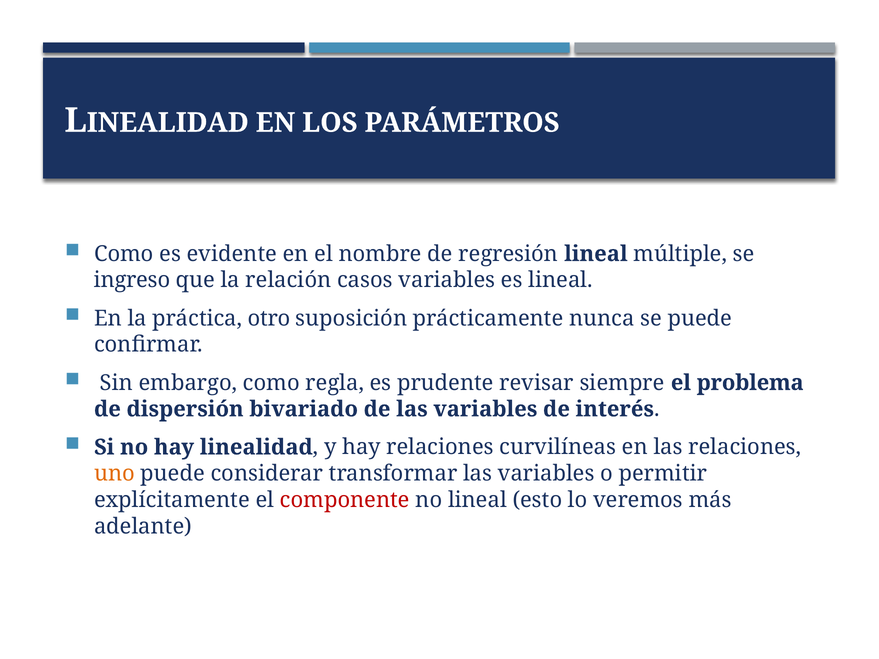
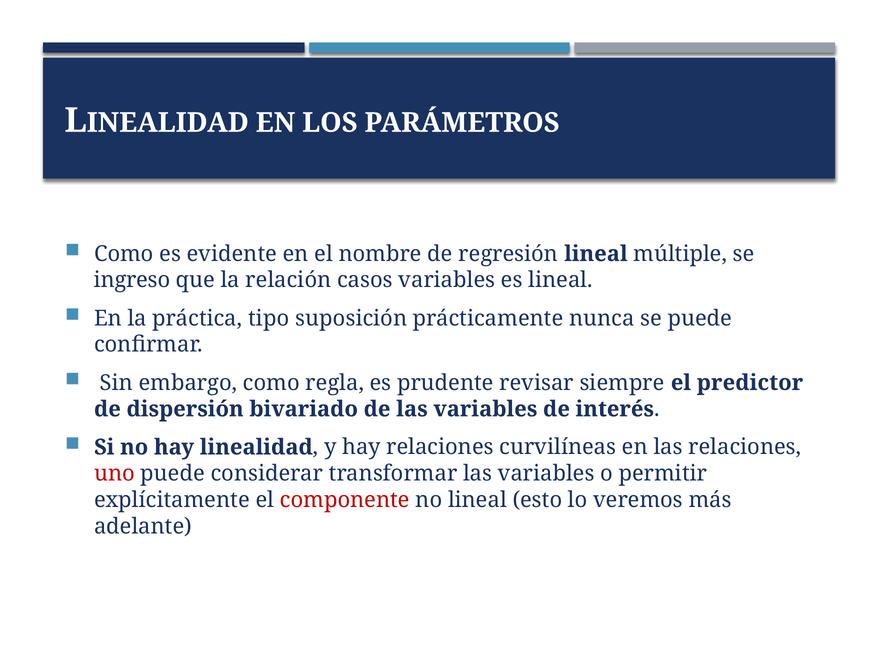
otro: otro -> tipo (269, 318)
problema: problema -> predictor (750, 383)
uno colour: orange -> red (114, 474)
